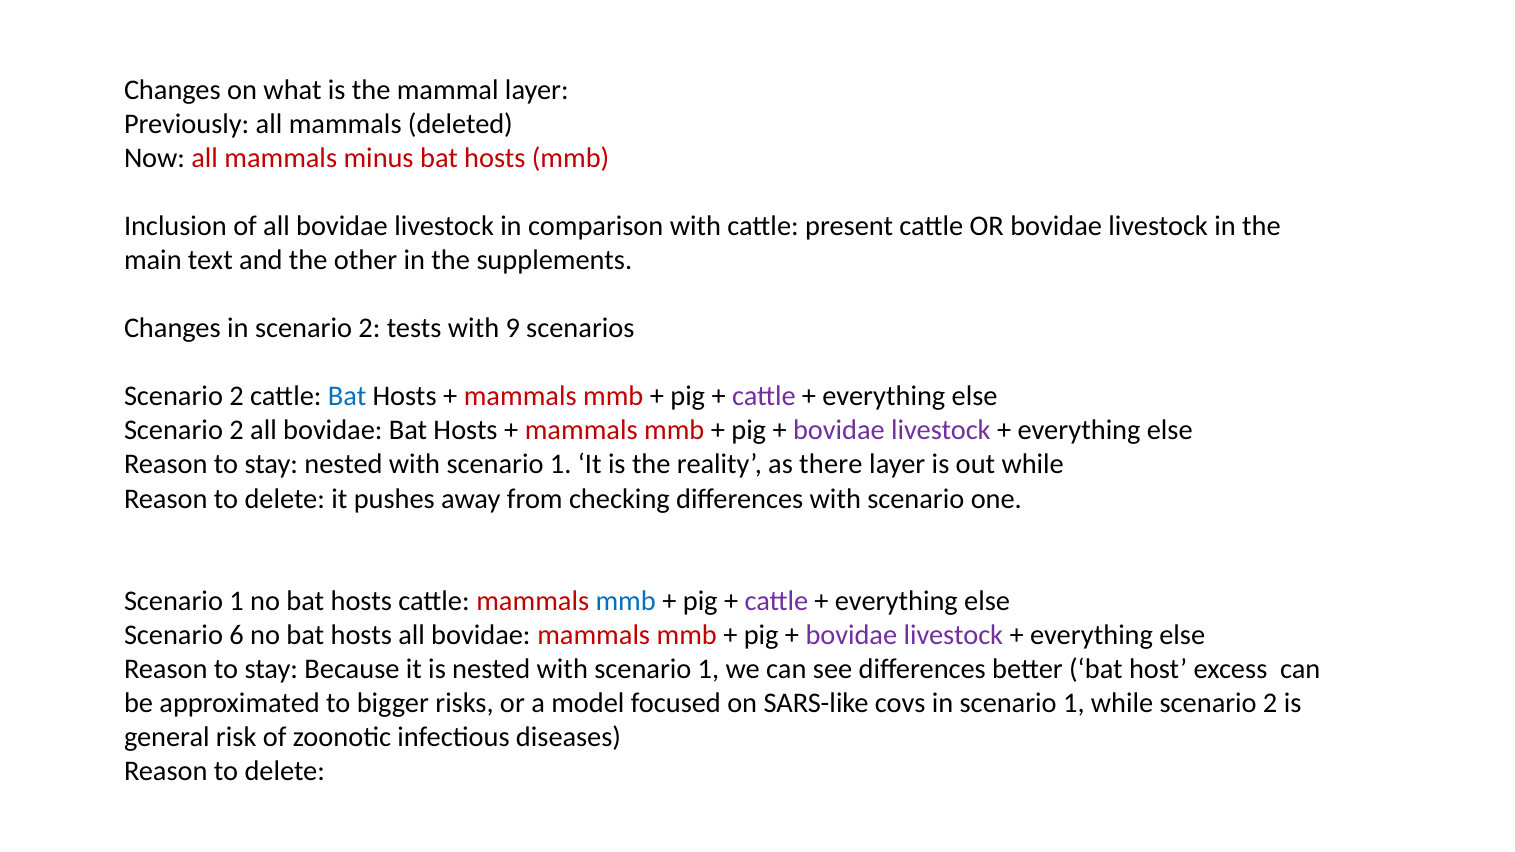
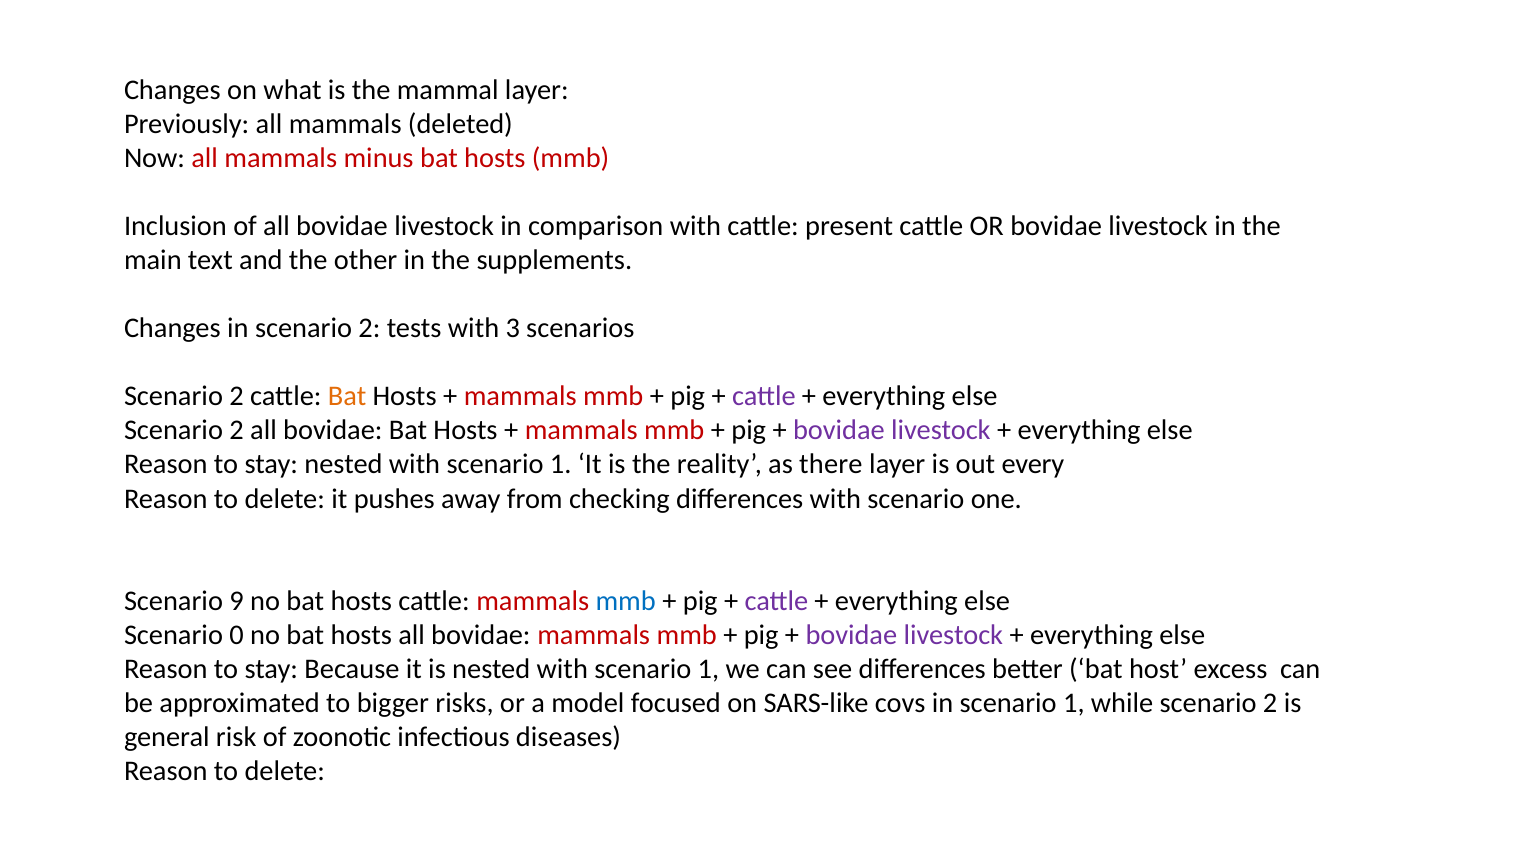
9: 9 -> 3 (513, 328)
Bat colour: blue -> orange (347, 396)
out while: while -> every (1033, 465)
1: 1 -> 9 (237, 601)
6: 6 -> 0 (237, 635)
